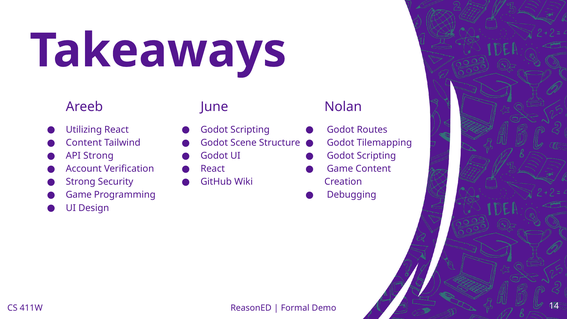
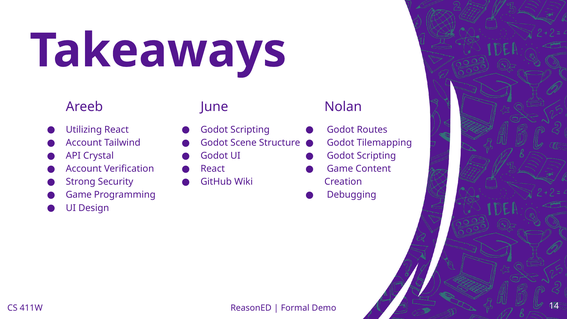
Content: Content -> Account (84, 143)
API Strong: Strong -> Crystal (98, 156)
